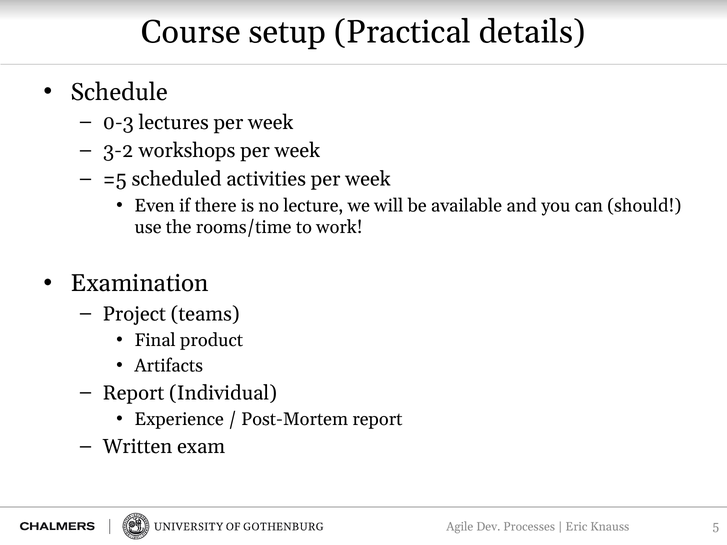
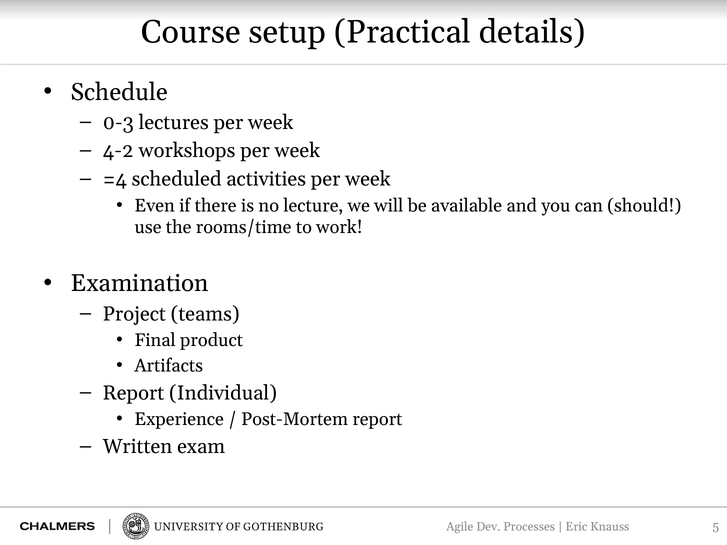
3-2: 3-2 -> 4-2 (118, 151)
=5: =5 -> =4 (115, 179)
